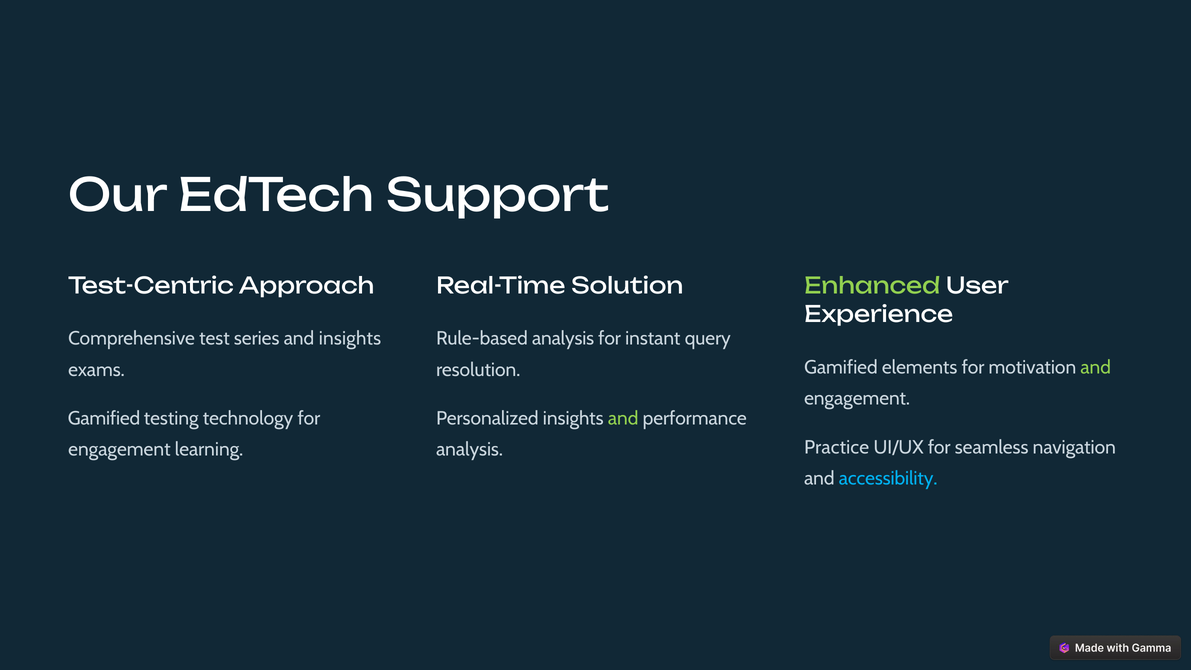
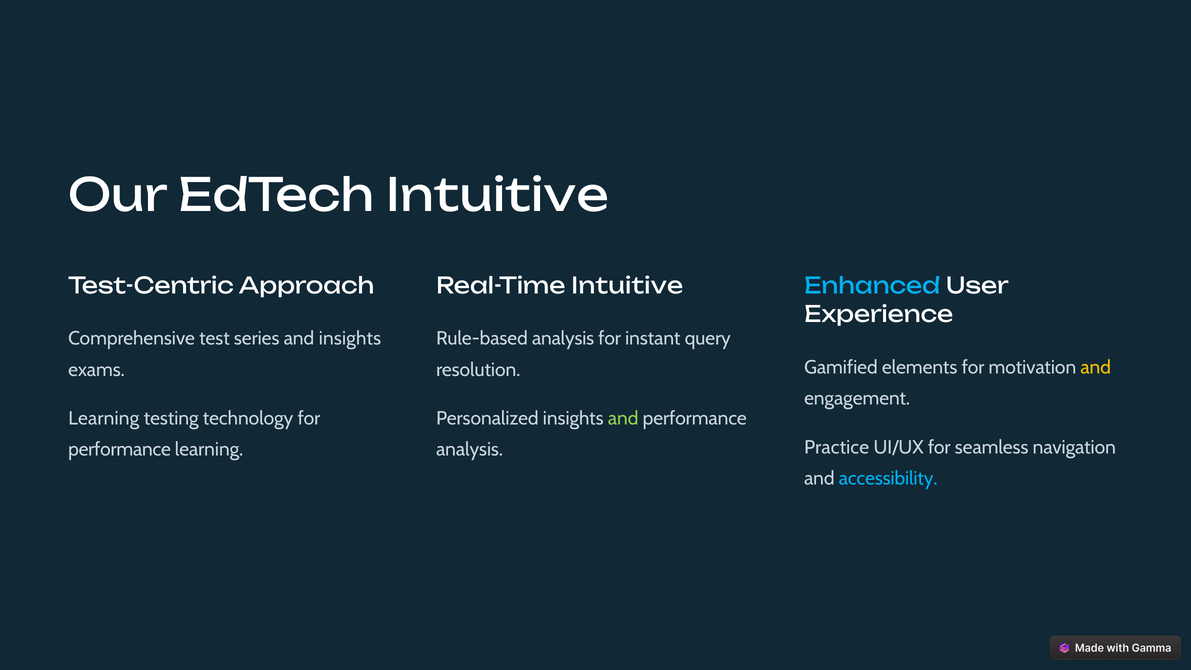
EdTech Support: Support -> Intuitive (498, 196)
Real-Time Solution: Solution -> Intuitive (627, 286)
Enhanced colour: light green -> light blue (872, 286)
and colour: light green -> yellow (1096, 367)
Gamified: Gamified -> Learning (104, 419)
engagement: engagement -> performance (119, 450)
